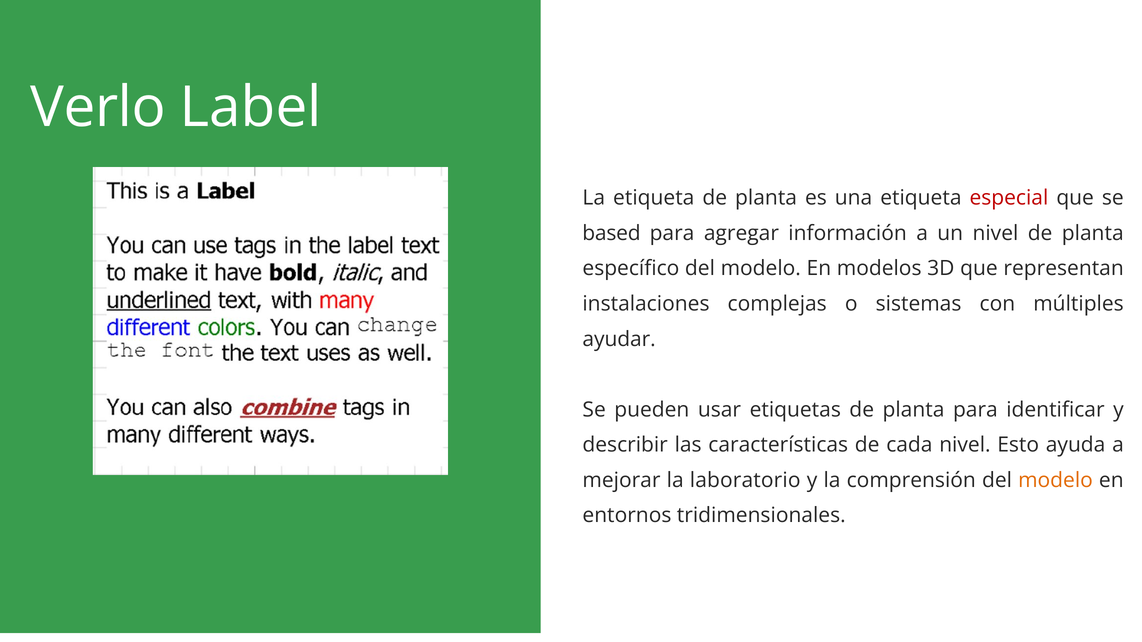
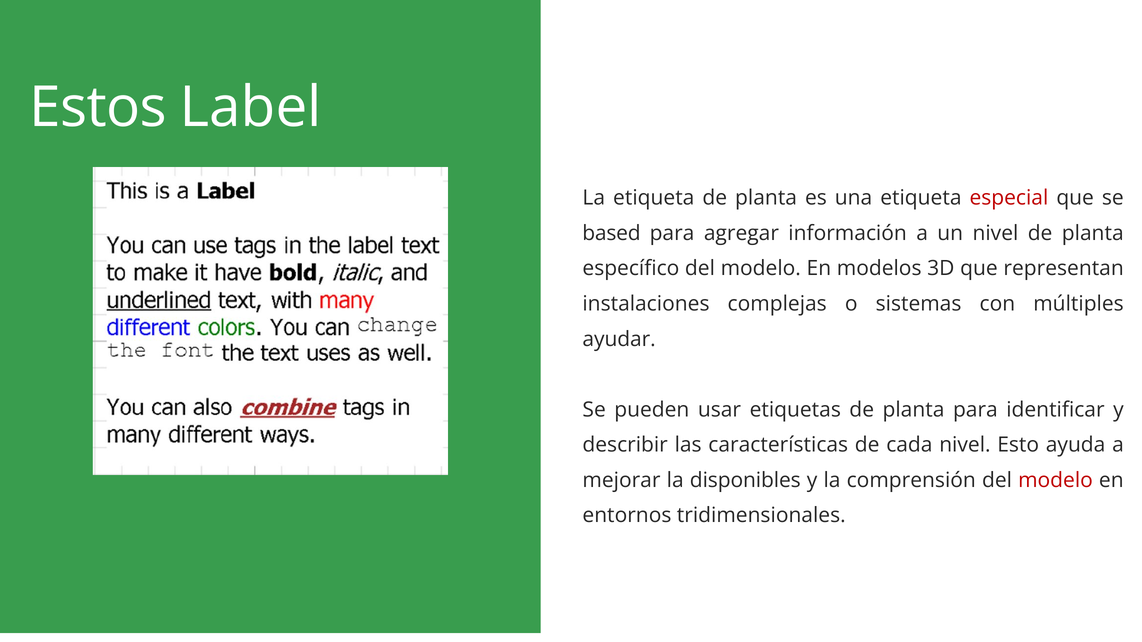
Verlo: Verlo -> Estos (98, 108)
laboratorio: laboratorio -> disponibles (745, 480)
modelo colour: orange -> red (1055, 480)
